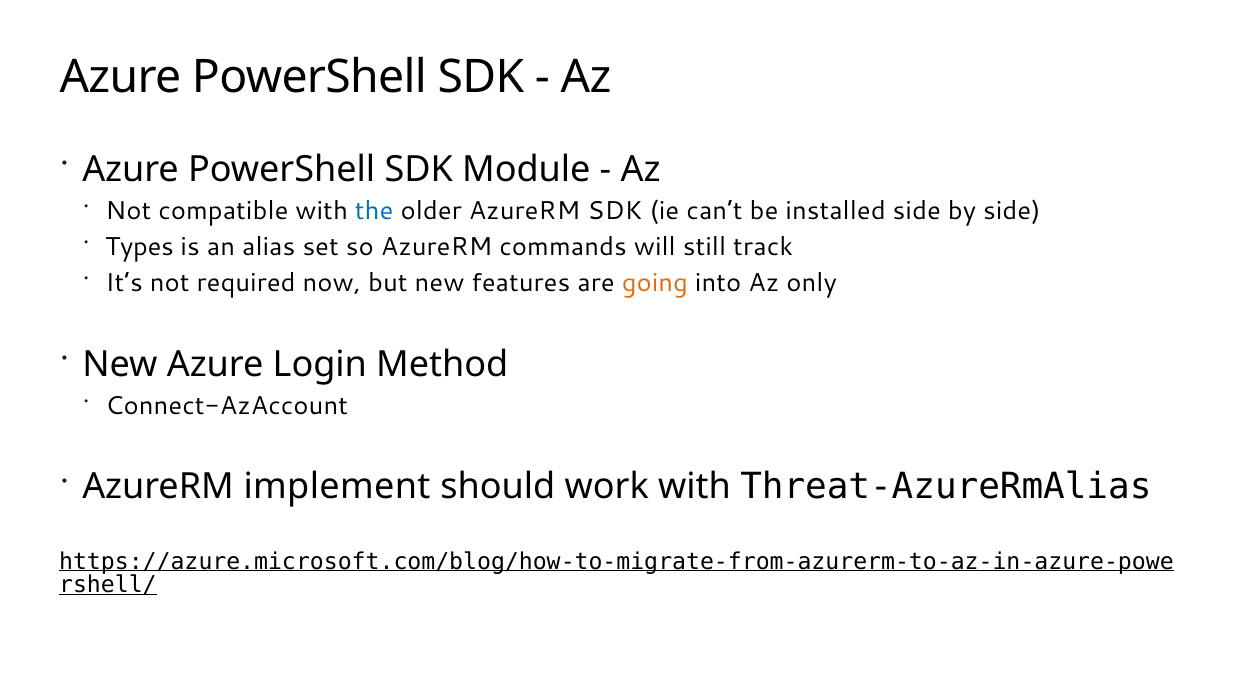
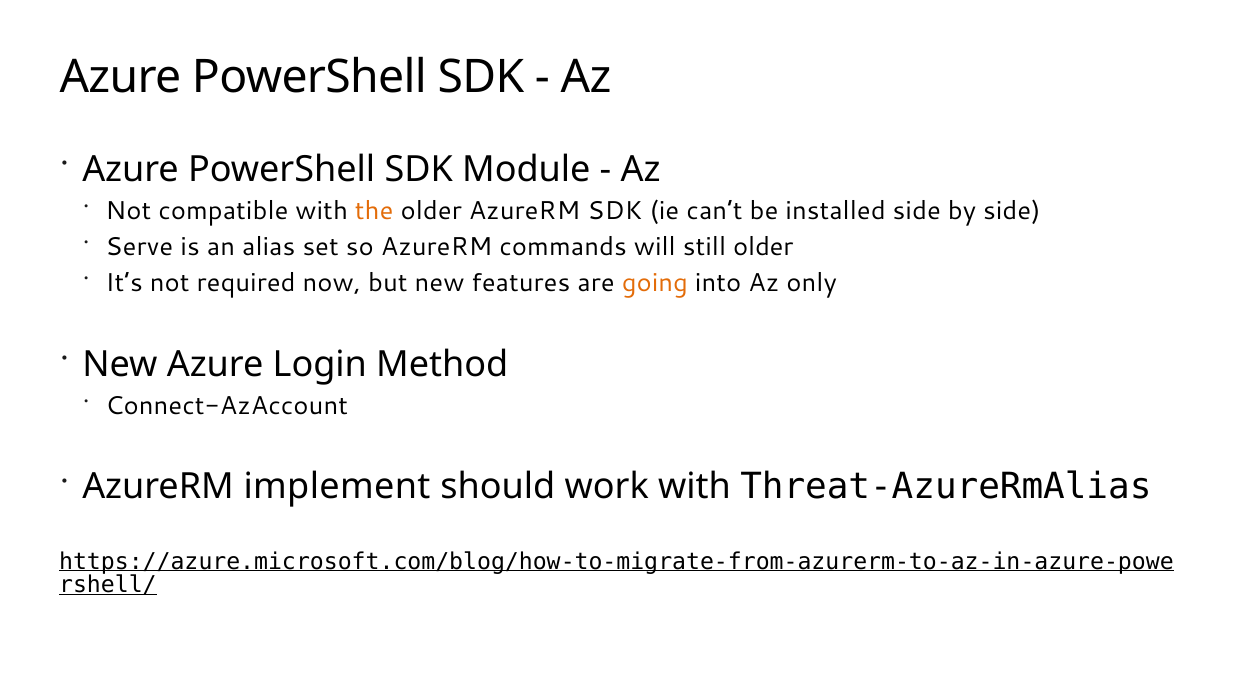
the colour: blue -> orange (374, 211)
Types: Types -> Serve (139, 247)
still track: track -> older (763, 247)
